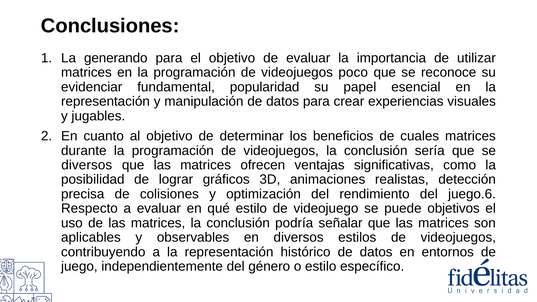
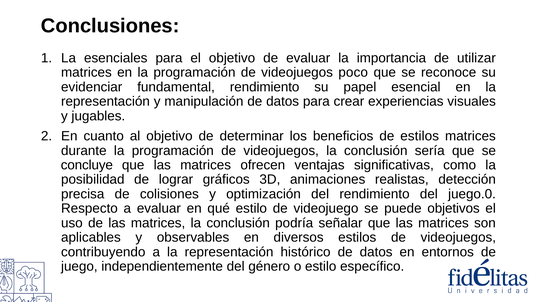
generando: generando -> esenciales (116, 58)
fundamental popularidad: popularidad -> rendimiento (265, 87)
de cuales: cuales -> estilos (420, 136)
diversos: diversos -> concluye (87, 165)
juego.6: juego.6 -> juego.0 (472, 194)
